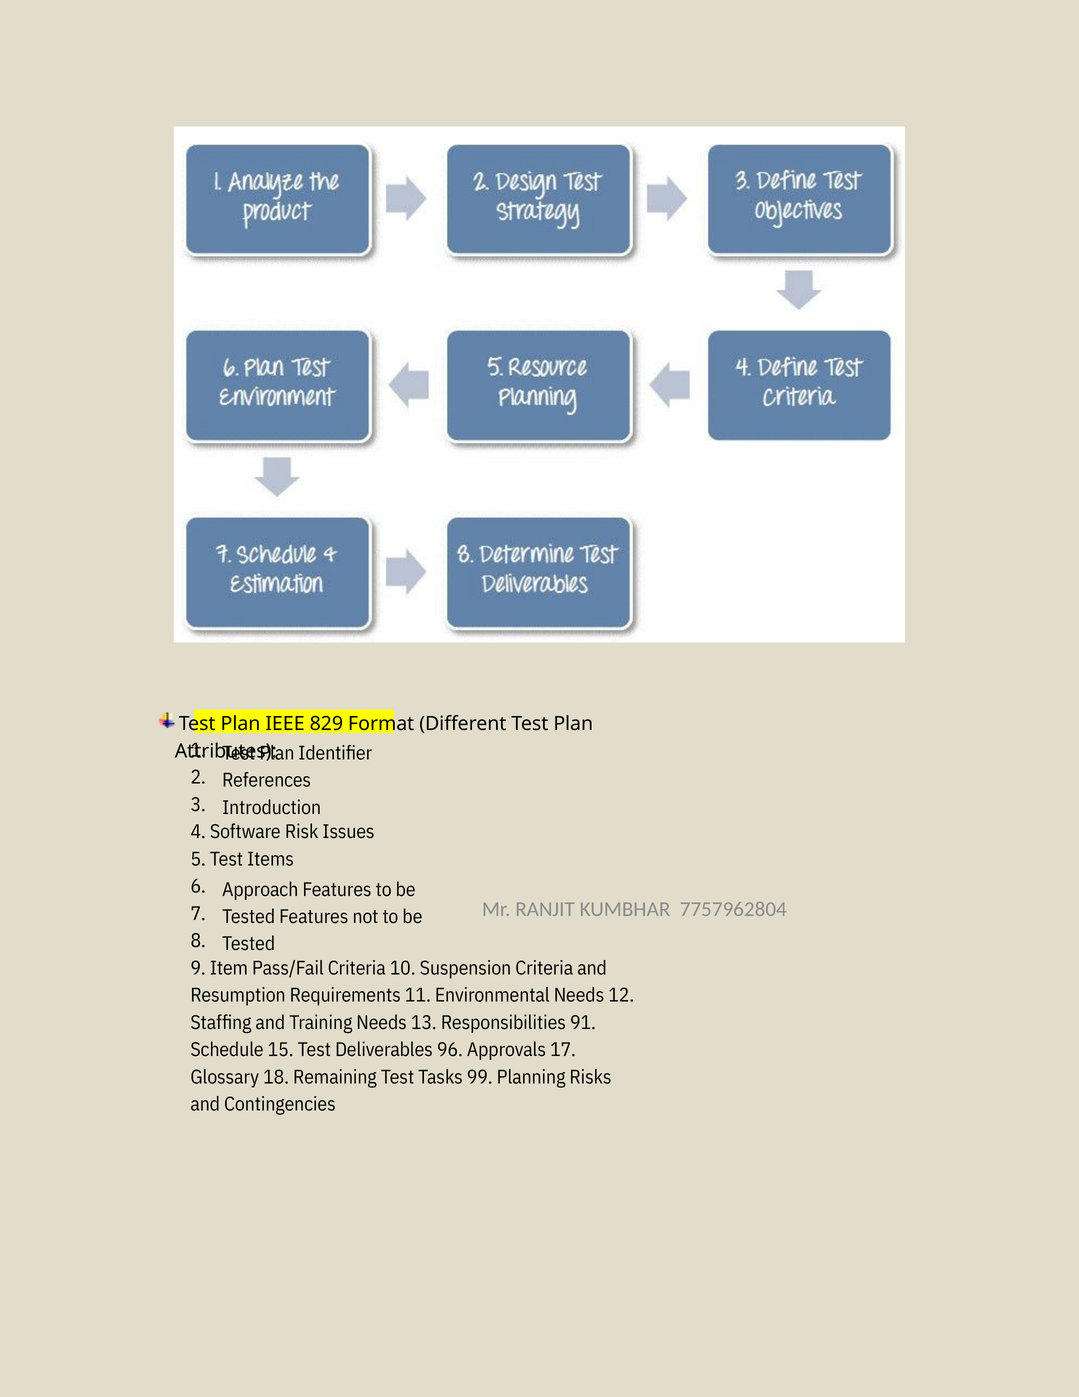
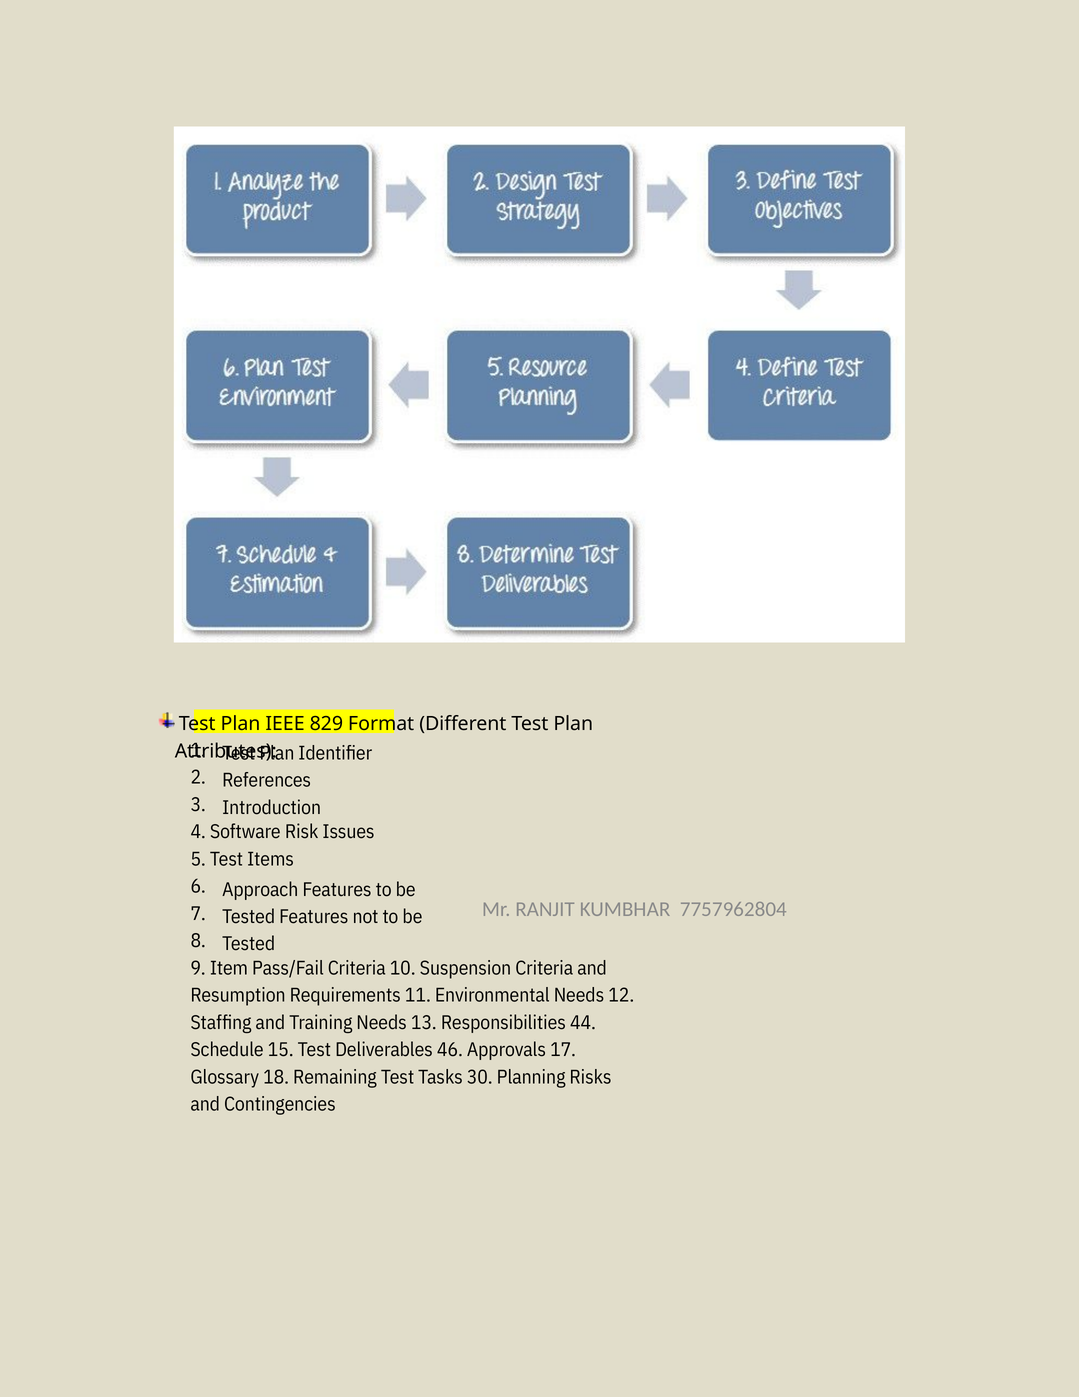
91: 91 -> 44 (583, 1022)
96: 96 -> 46 (450, 1049)
99: 99 -> 30 (480, 1077)
